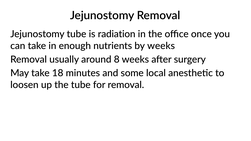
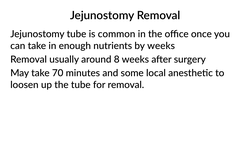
radiation: radiation -> common (117, 34)
18: 18 -> 70 (58, 73)
